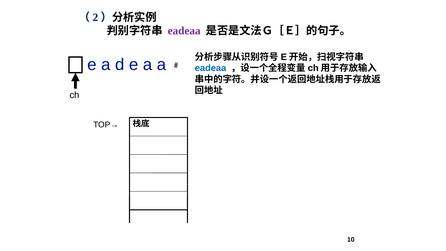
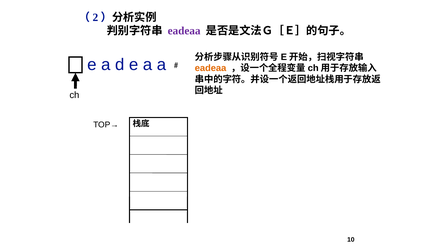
eadeaa colour: blue -> orange (211, 68)
